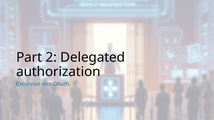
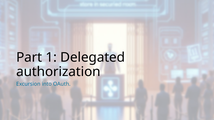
2: 2 -> 1 (51, 58)
